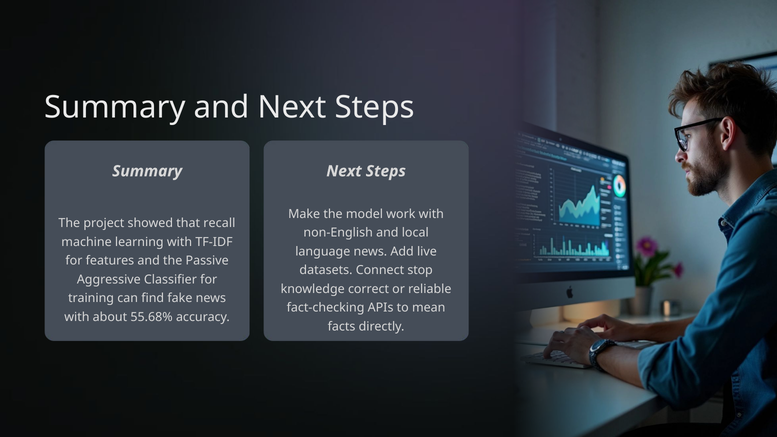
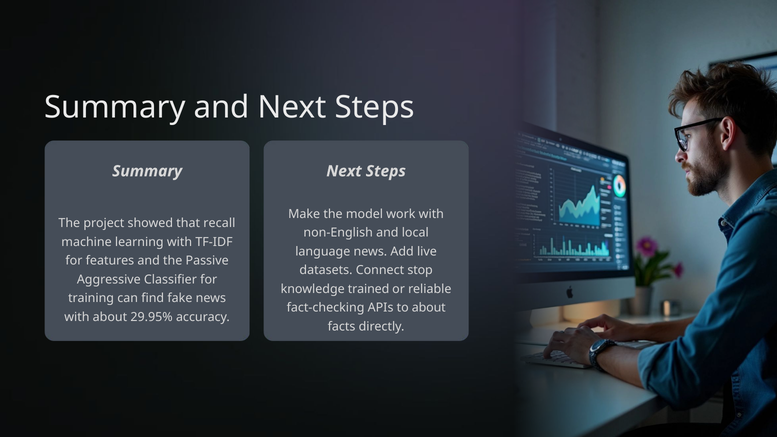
correct: correct -> trained (369, 289)
to mean: mean -> about (429, 308)
55.68%: 55.68% -> 29.95% (152, 317)
